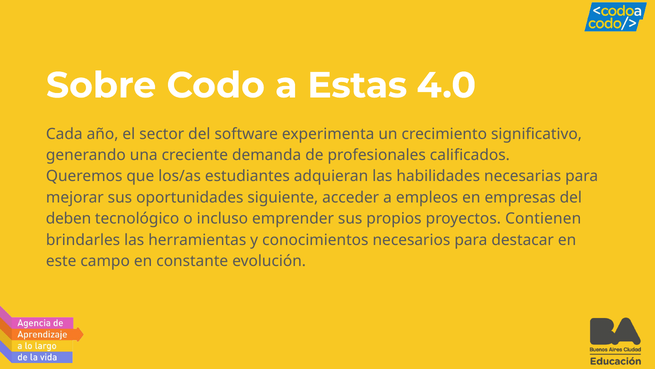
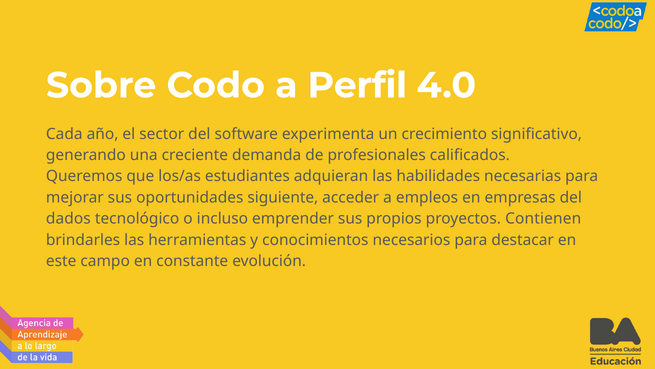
Estas: Estas -> Perfil (357, 85)
deben: deben -> dados (68, 218)
